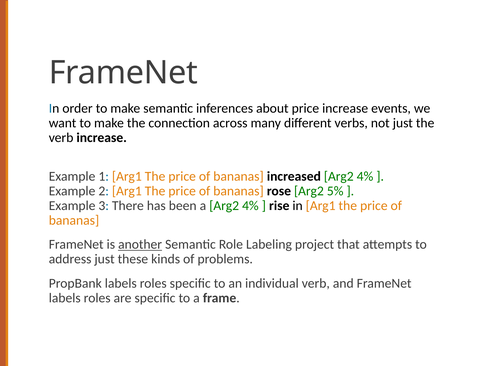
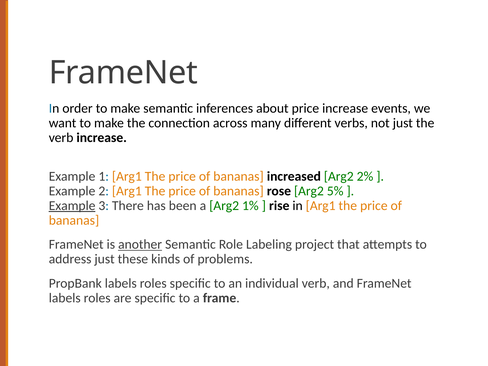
increased Arg2 4%: 4% -> 2% (365, 176)
Example underline: none -> present (72, 206)
a Arg2 4%: 4% -> 1% (250, 206)
